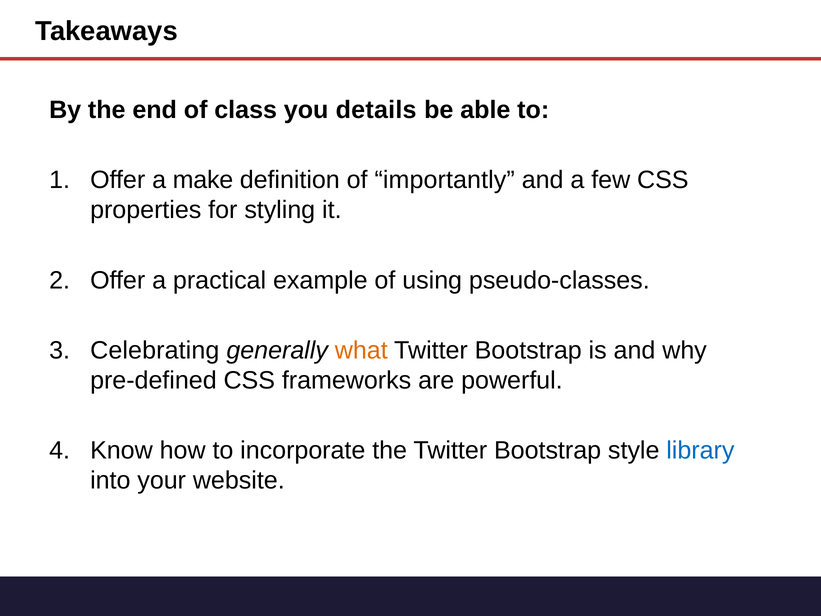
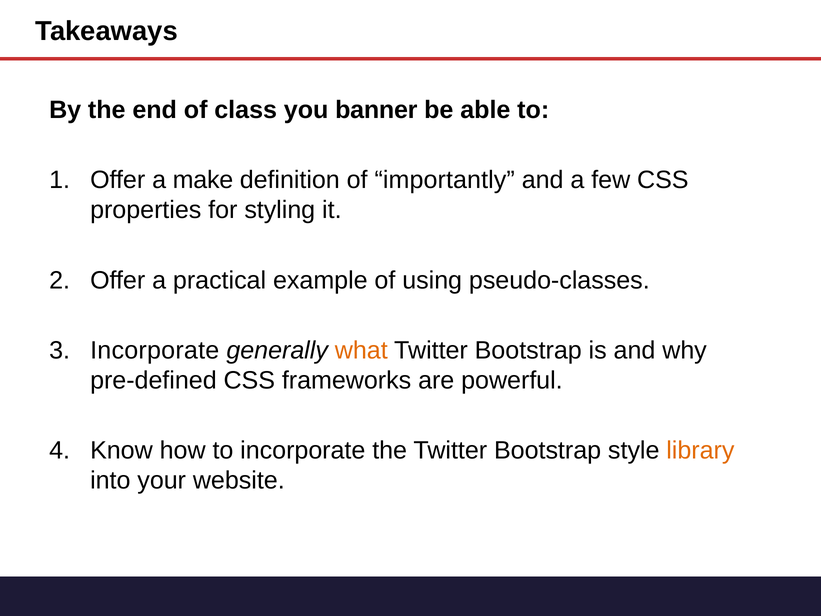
details: details -> banner (376, 110)
Celebrating: Celebrating -> Incorporate (155, 350)
library colour: blue -> orange (700, 450)
